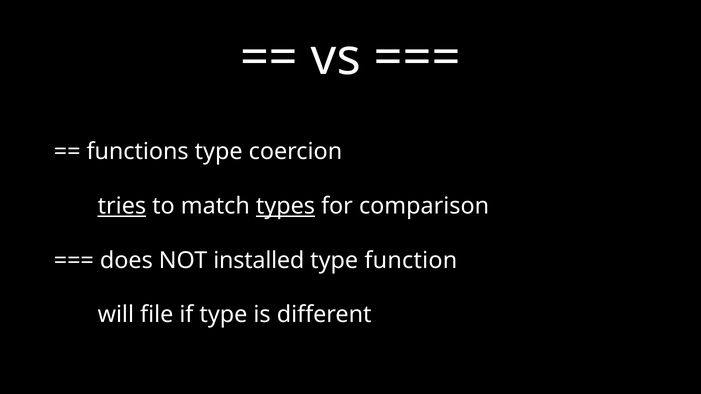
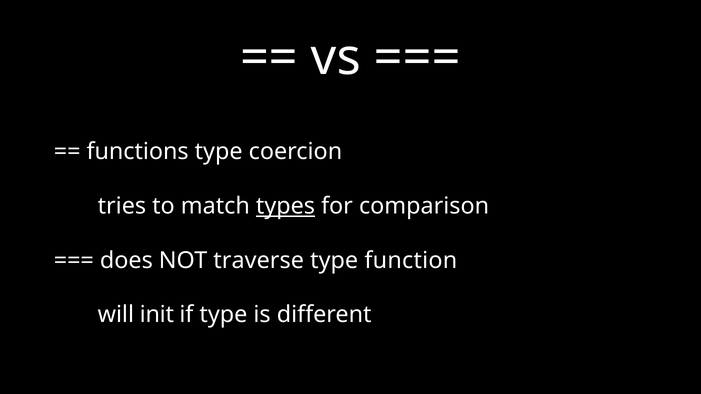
tries underline: present -> none (122, 206)
installed: installed -> traverse (259, 261)
file: file -> init (157, 315)
